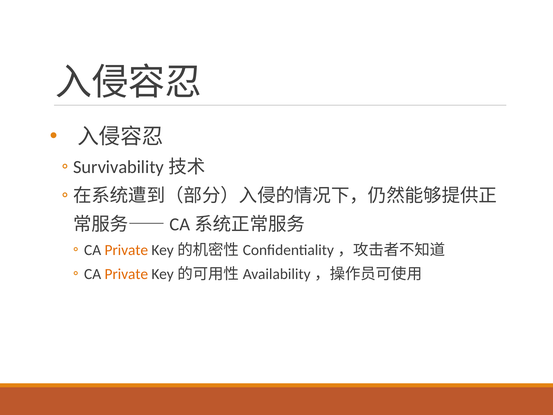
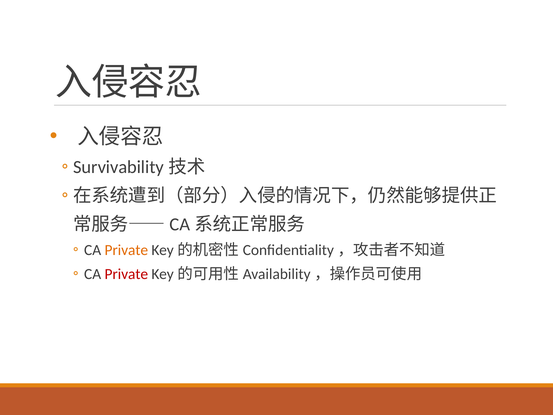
Private colour: orange -> red (126, 274)
